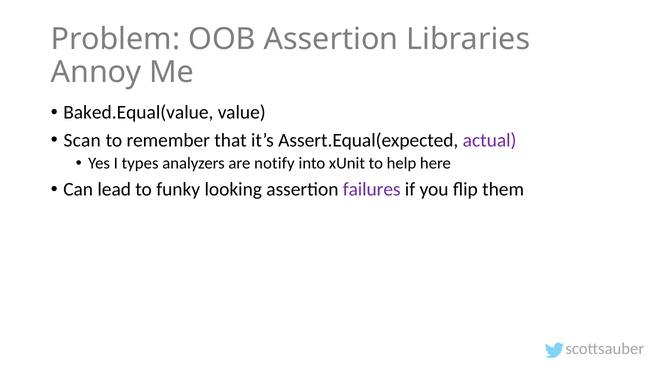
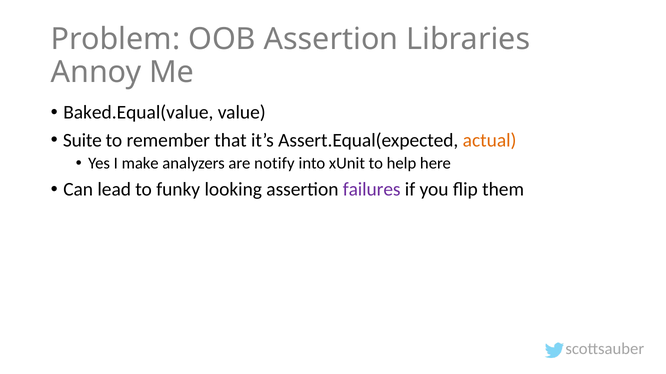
Scan: Scan -> Suite (82, 141)
actual colour: purple -> orange (490, 141)
types: types -> make (140, 163)
